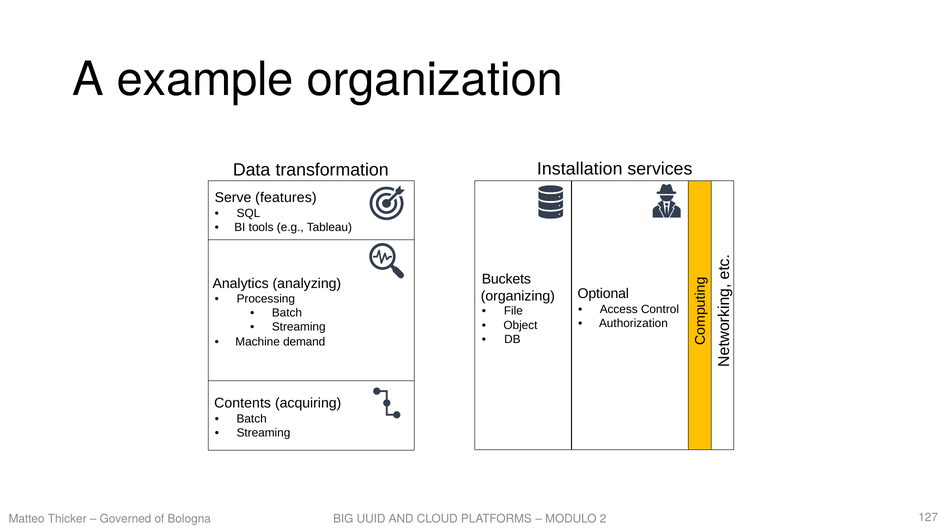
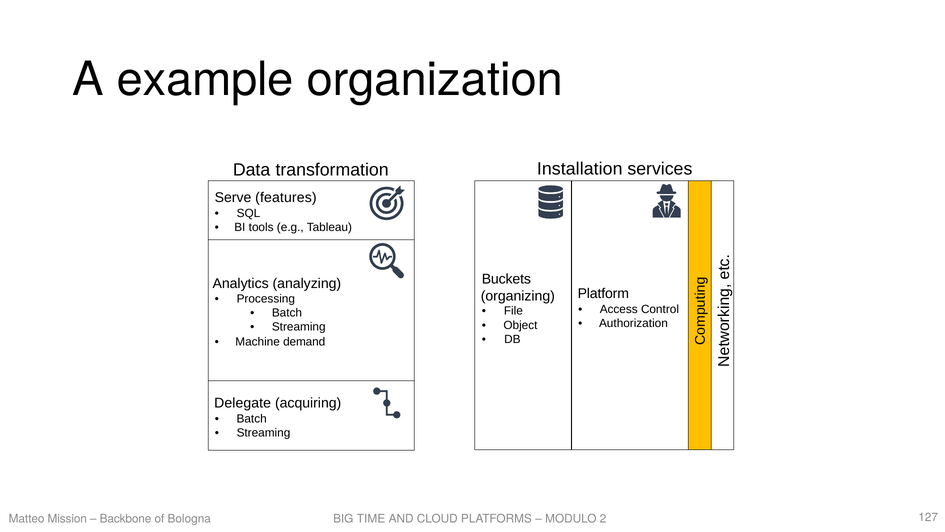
Optional: Optional -> Platform (603, 293)
Contents: Contents -> Delegate (243, 403)
Thicker: Thicker -> Mission (67, 518)
Governed: Governed -> Backbone (126, 518)
UUID: UUID -> TIME (371, 518)
